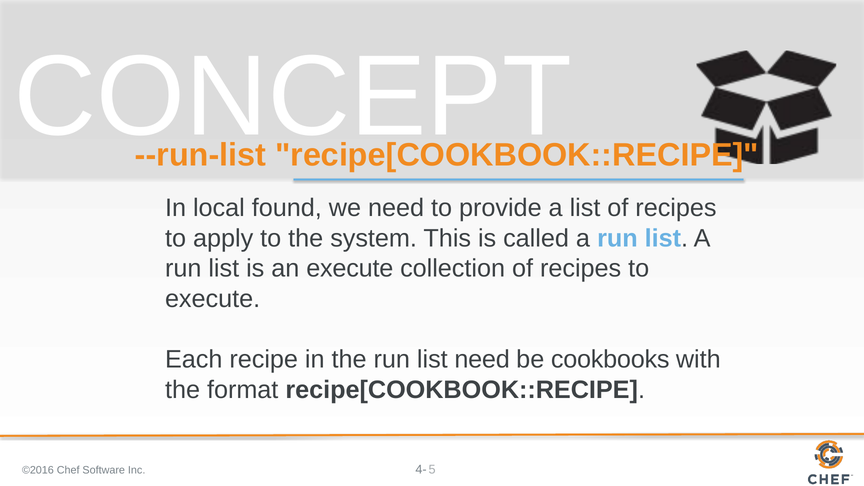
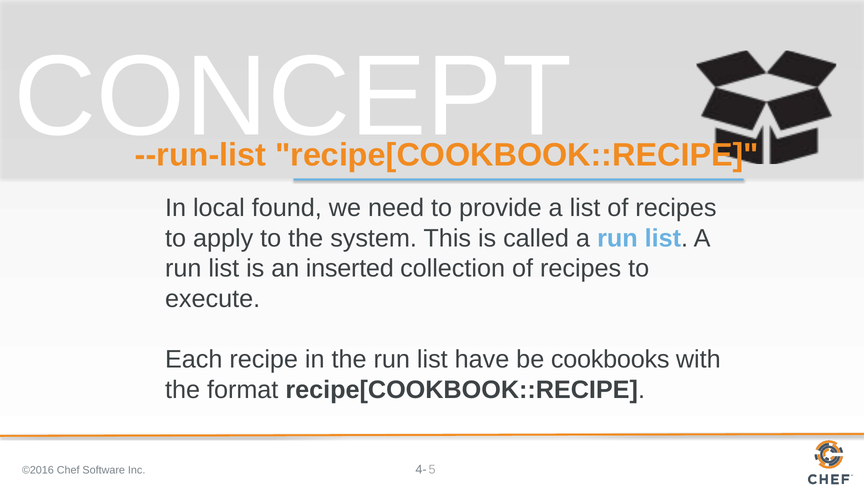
an execute: execute -> inserted (350, 269)
list need: need -> have (482, 359)
